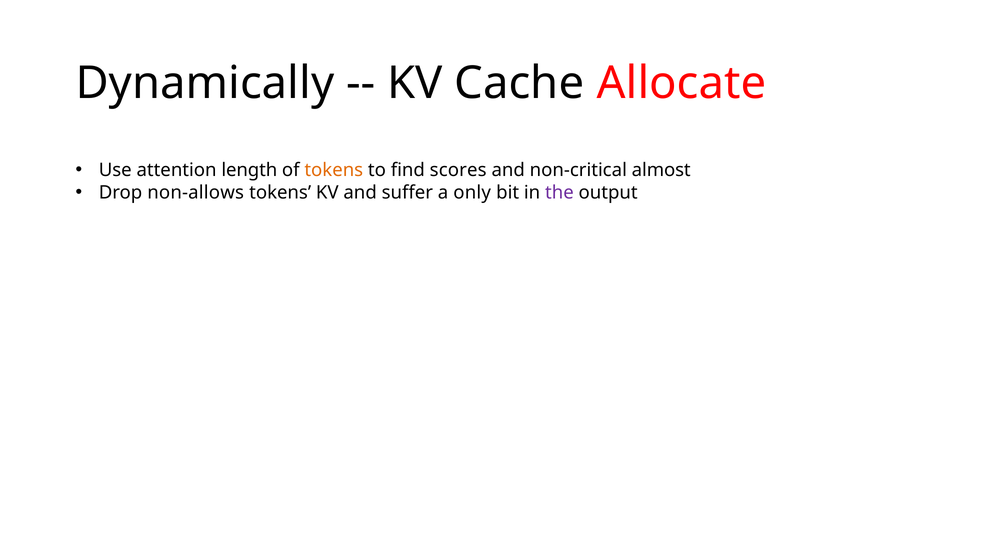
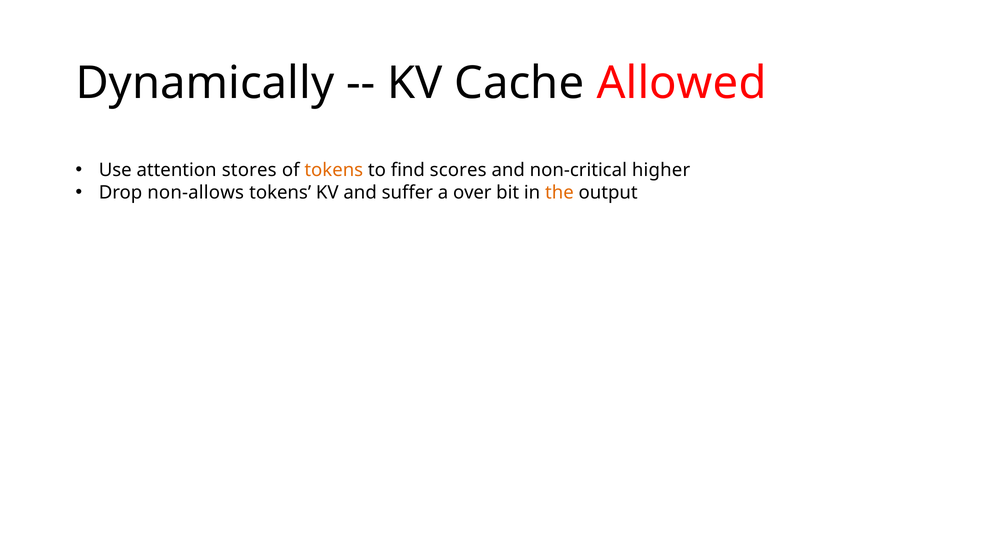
Allocate: Allocate -> Allowed (682, 83)
length: length -> stores (249, 170)
almost: almost -> higher (661, 170)
only: only -> over (472, 192)
the colour: purple -> orange (559, 192)
